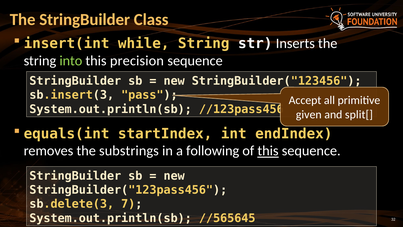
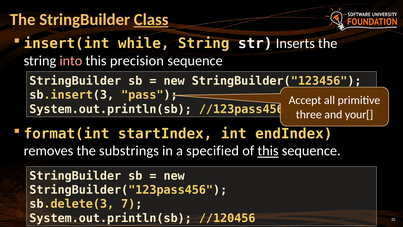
Class underline: none -> present (151, 20)
into colour: light green -> pink (71, 61)
given: given -> three (309, 114)
split[: split[ -> your[ (359, 114)
equals(int: equals(int -> format(int (67, 134)
following: following -> specified (213, 151)
//565645: //565645 -> //120456 (227, 218)
